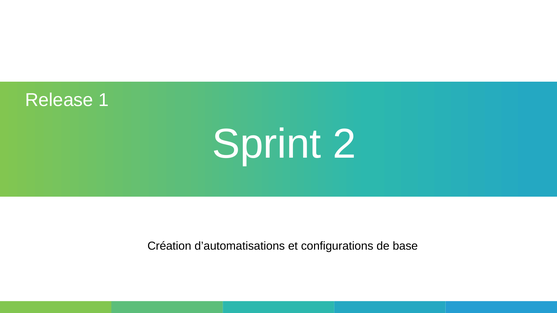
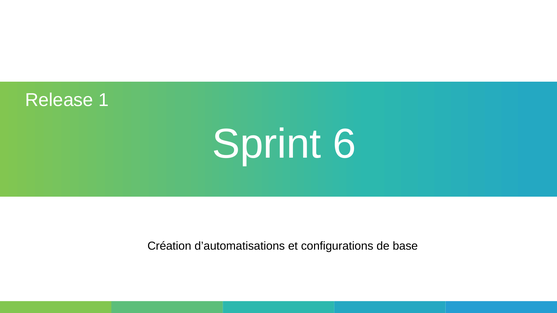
2: 2 -> 6 (344, 144)
